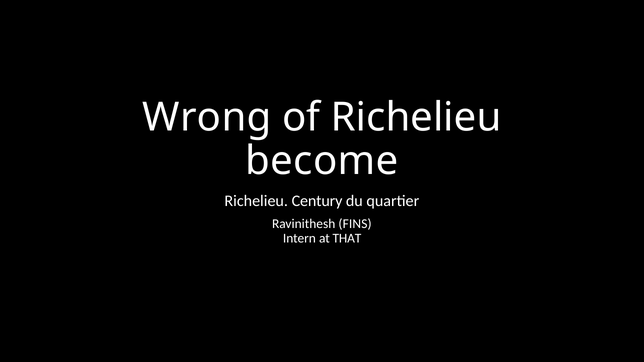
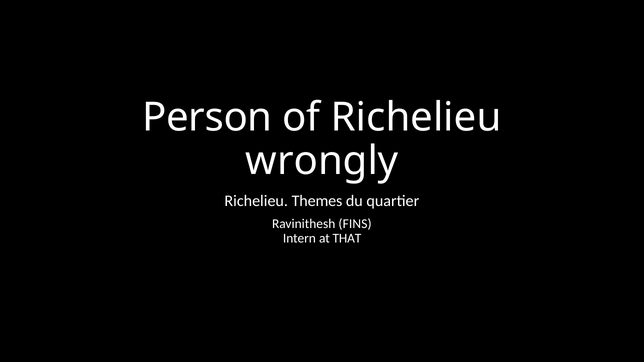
Wrong: Wrong -> Person (207, 118)
become: become -> wrongly (322, 161)
Century: Century -> Themes (317, 201)
